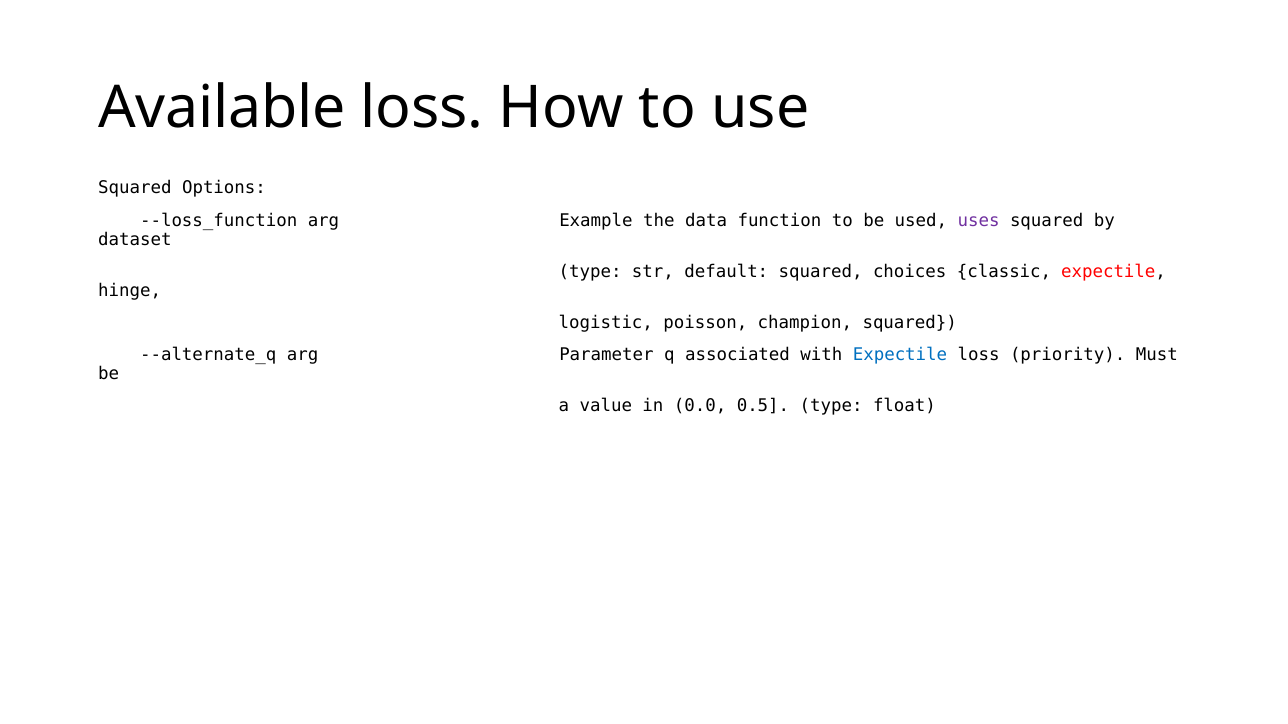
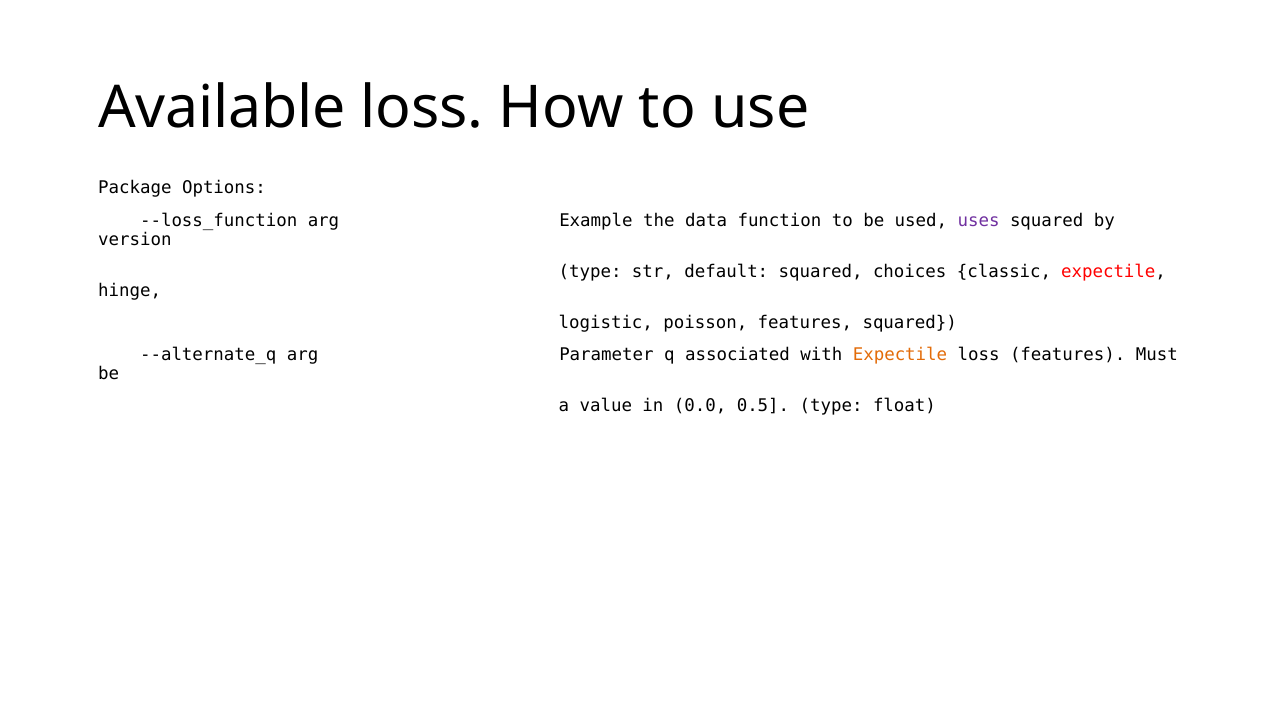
Squared: Squared -> Package (135, 188)
dataset: dataset -> version (135, 239)
poisson champion: champion -> features (805, 323)
Expectile colour: blue -> orange (900, 355)
loss priority: priority -> features (1068, 355)
